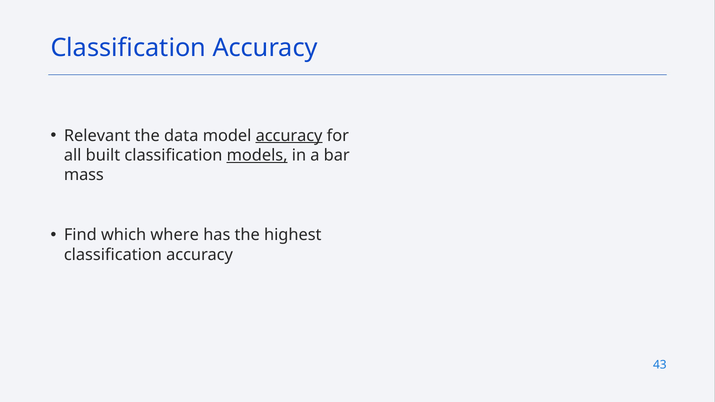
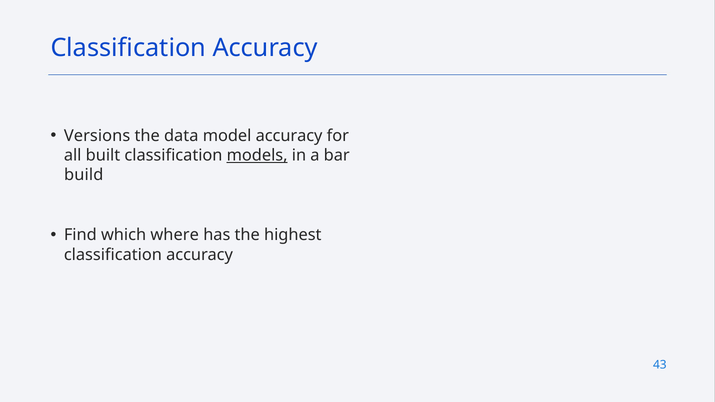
Relevant: Relevant -> Versions (97, 136)
accuracy underline: present -> none (289, 136)
mass: mass -> build (84, 175)
